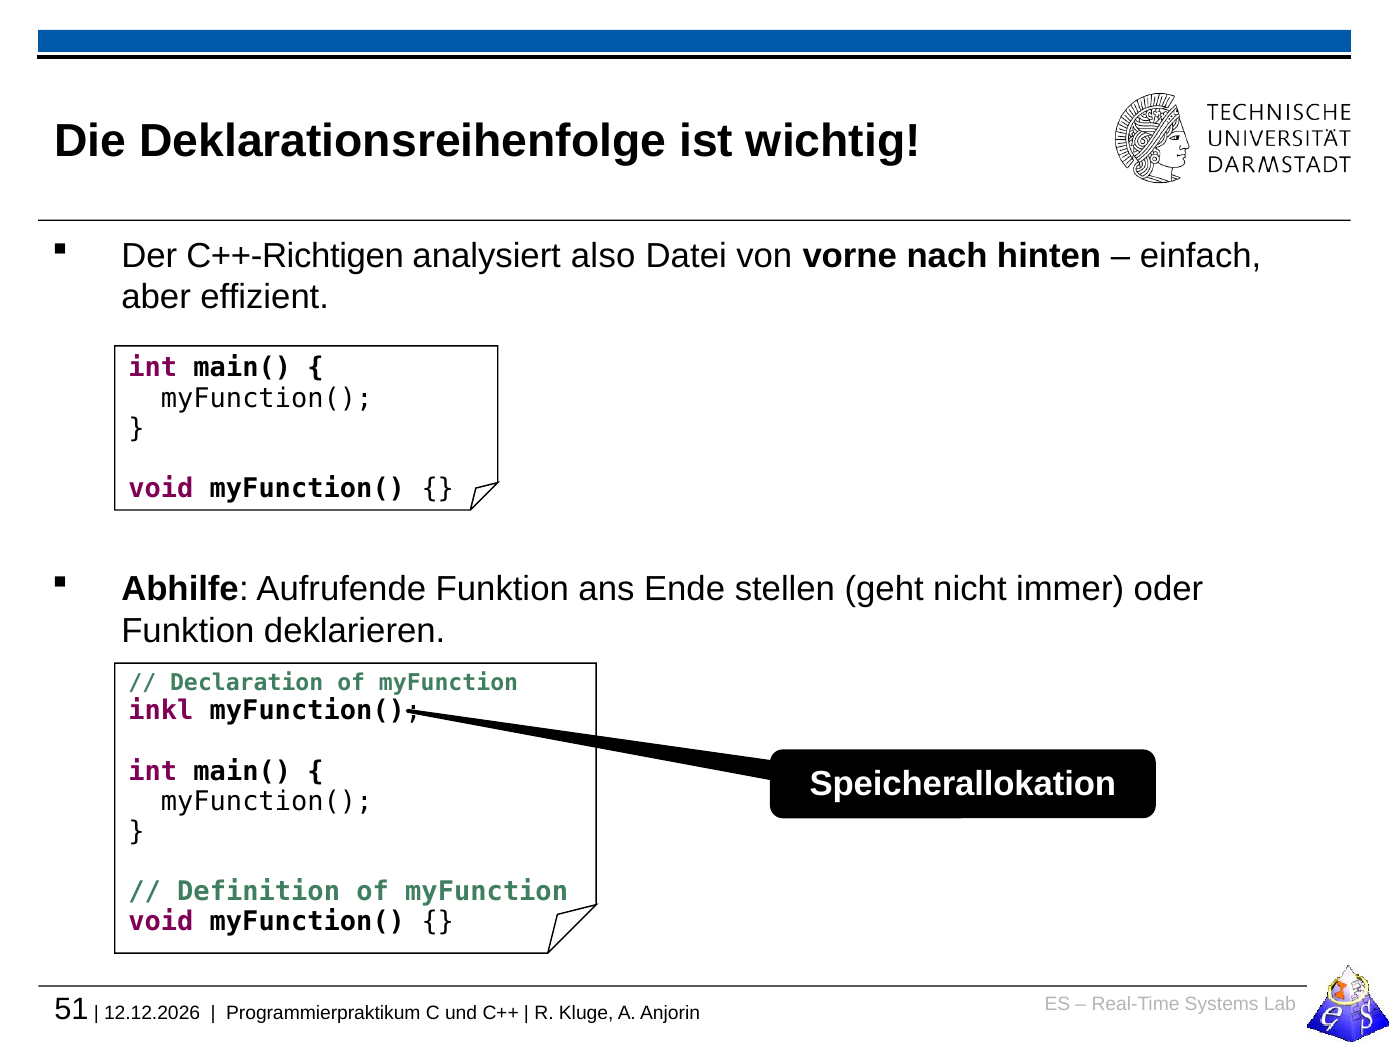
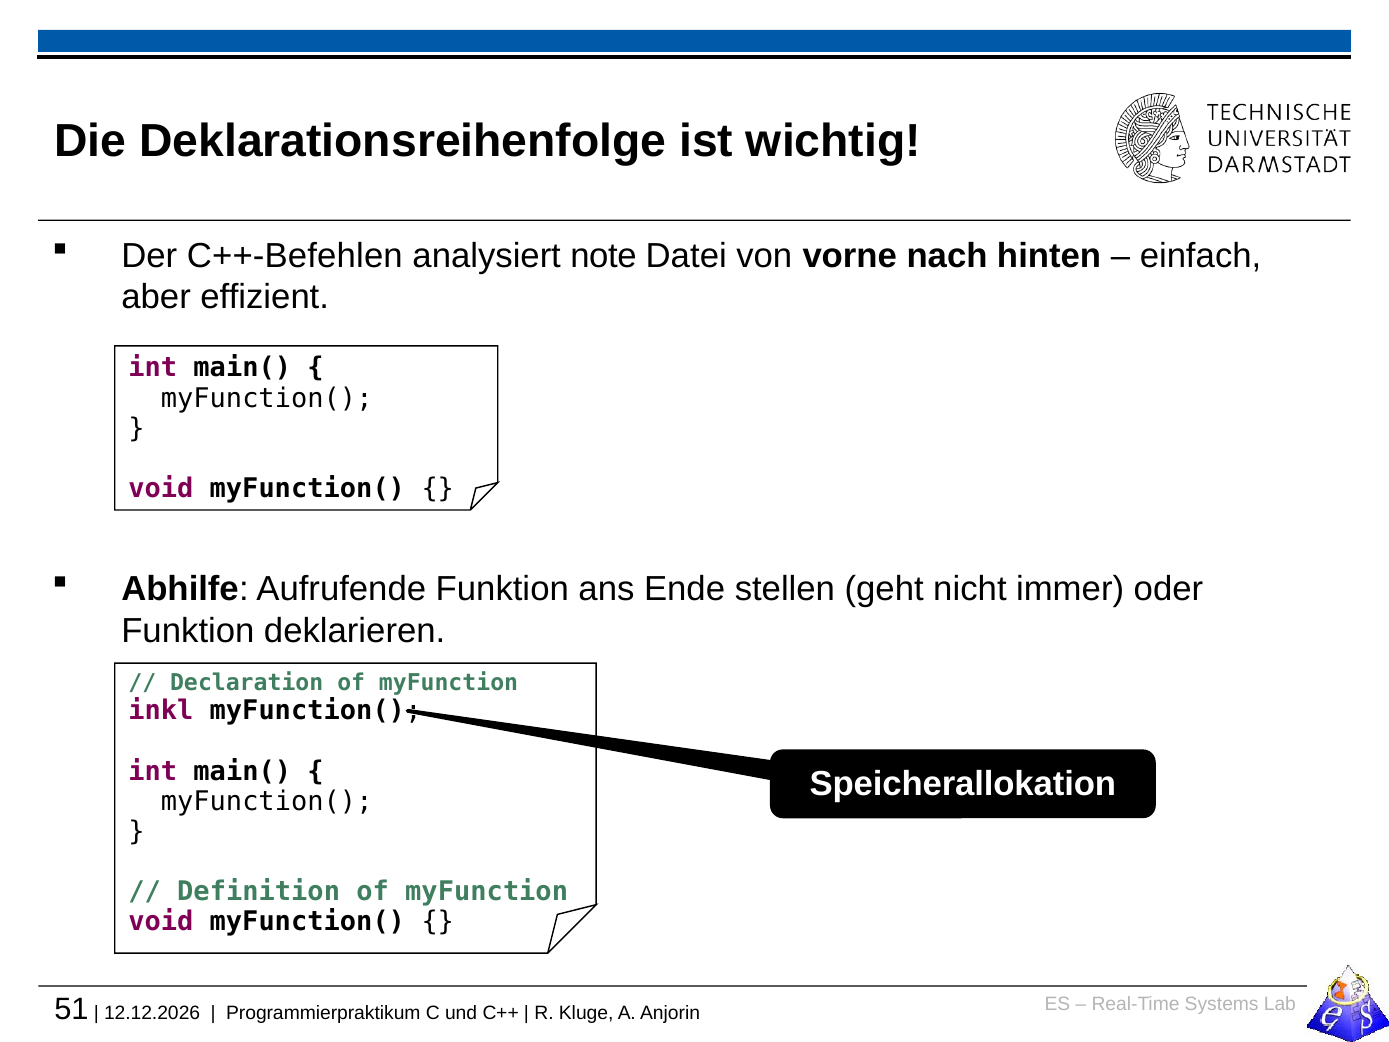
C++-Richtigen: C++-Richtigen -> C++-Befehlen (295, 256)
also: also -> note (604, 256)
